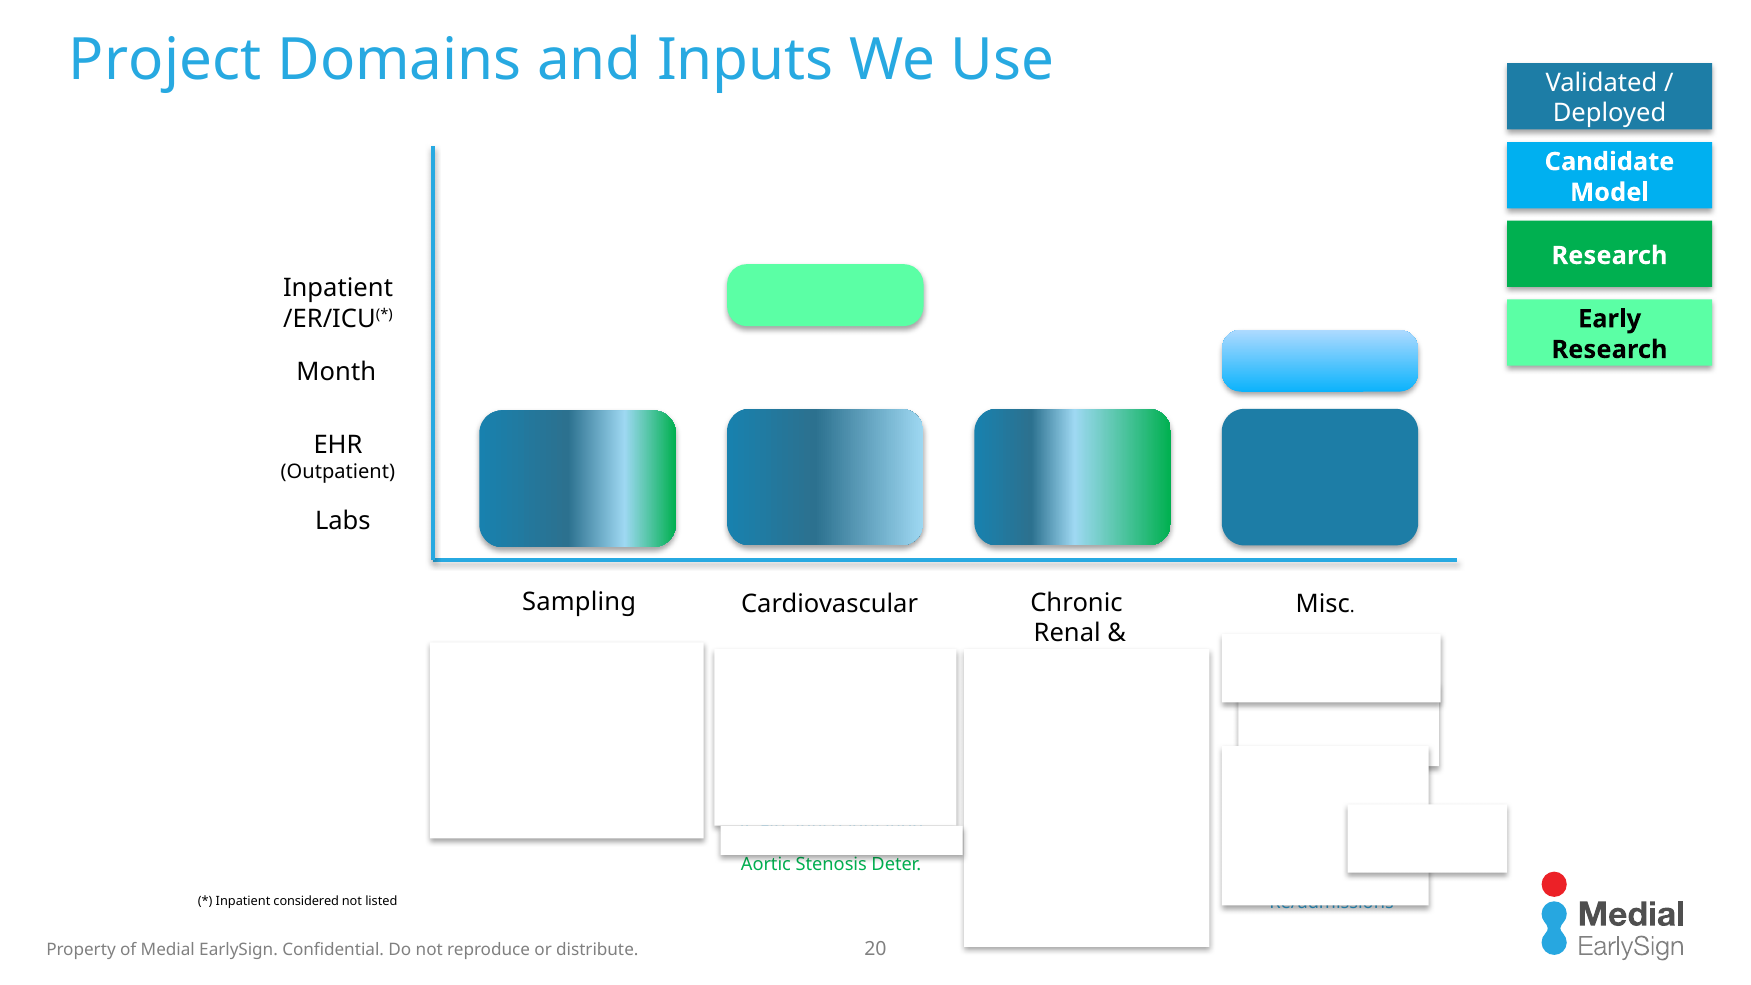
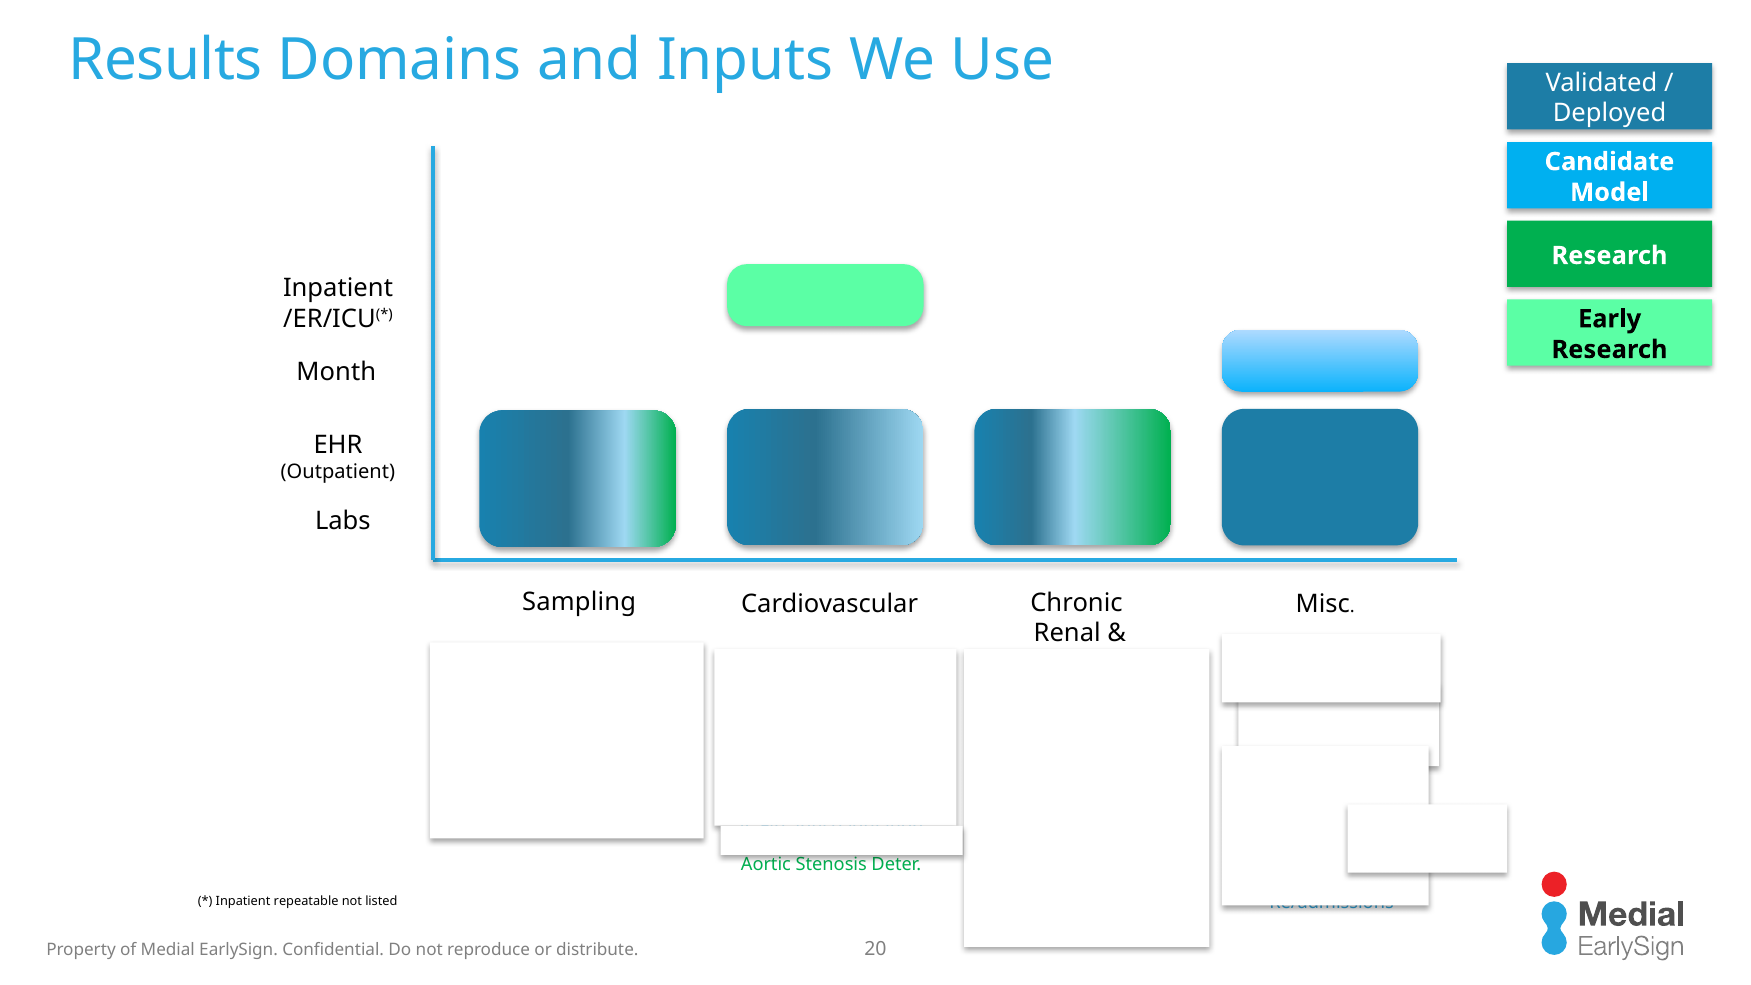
Project: Project -> Results (166, 60)
considered: considered -> repeatable (306, 901)
